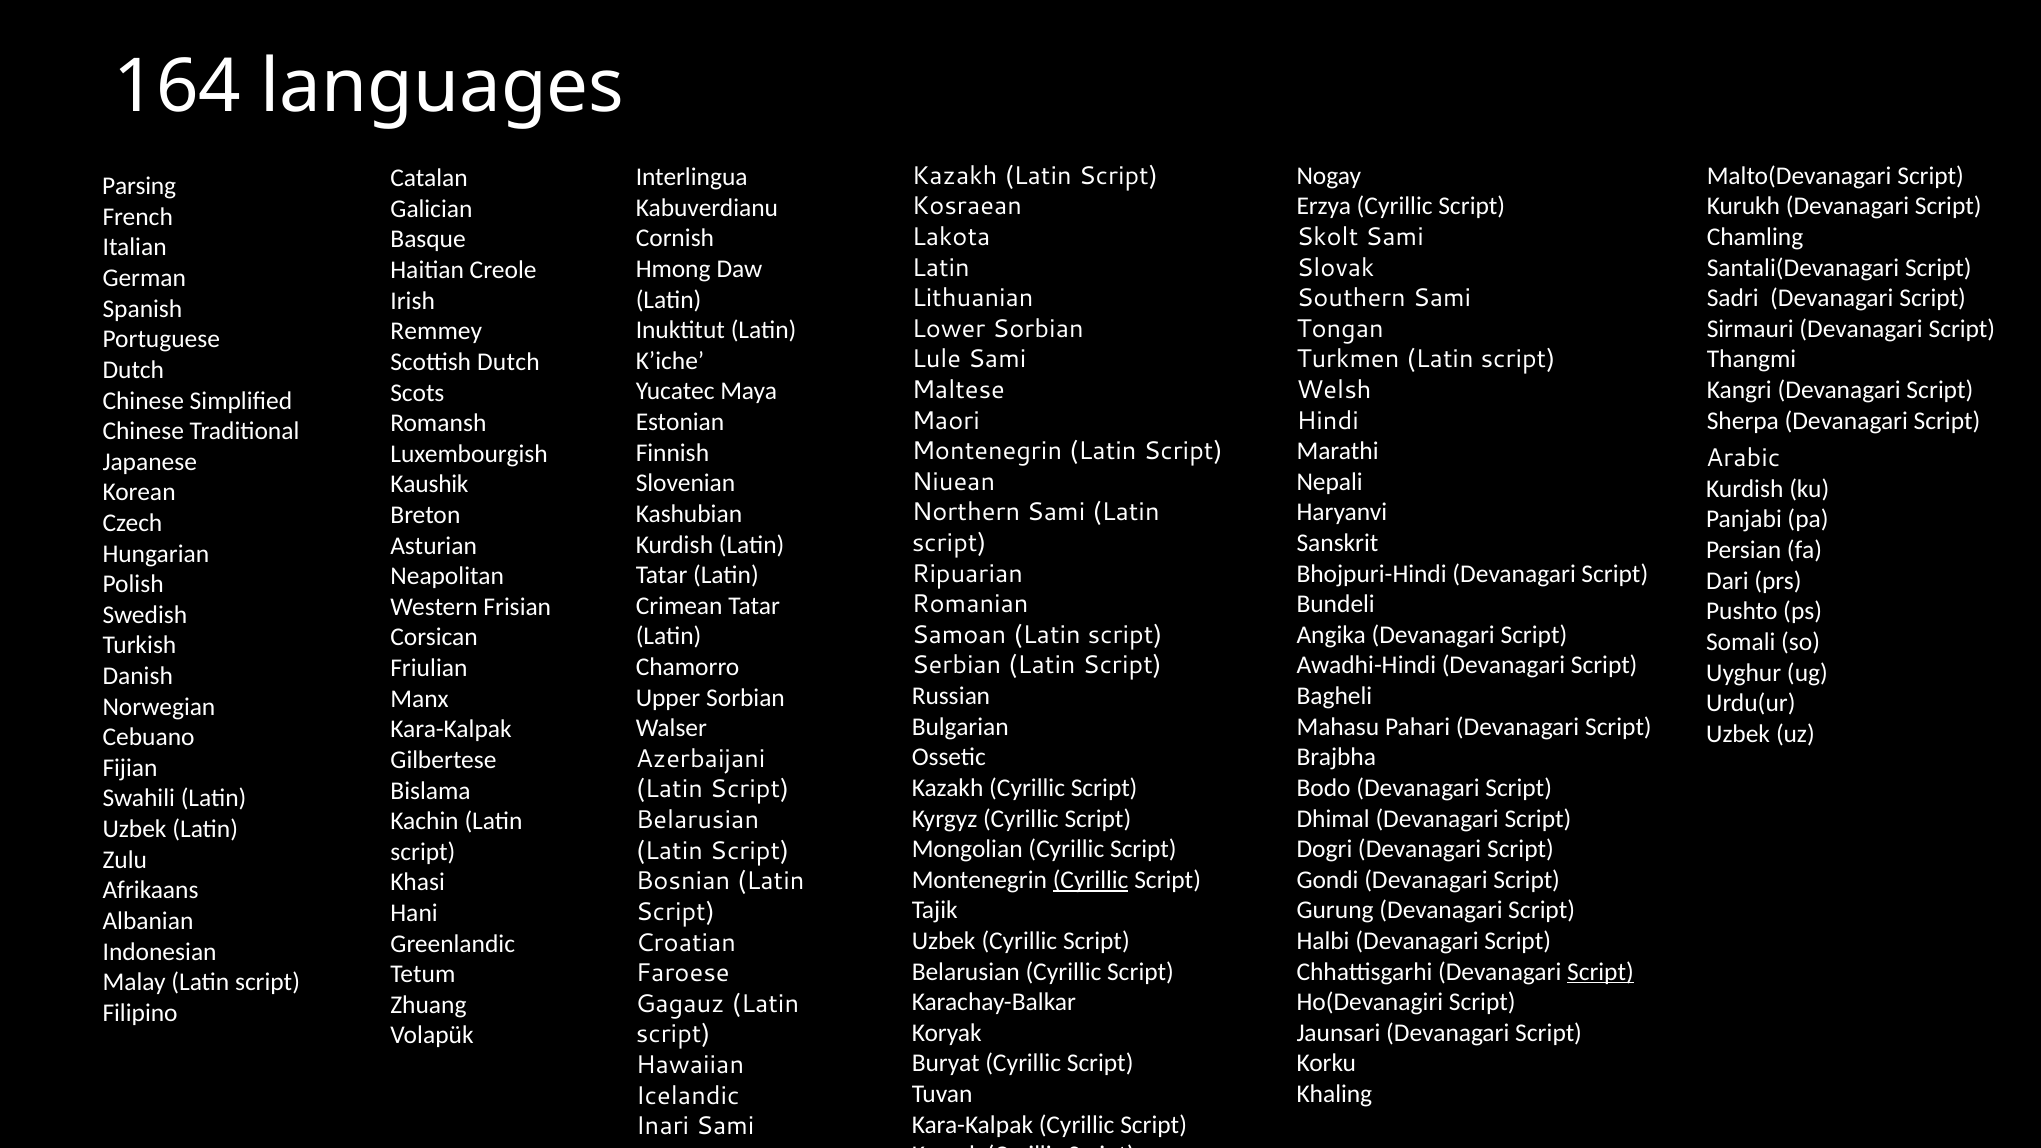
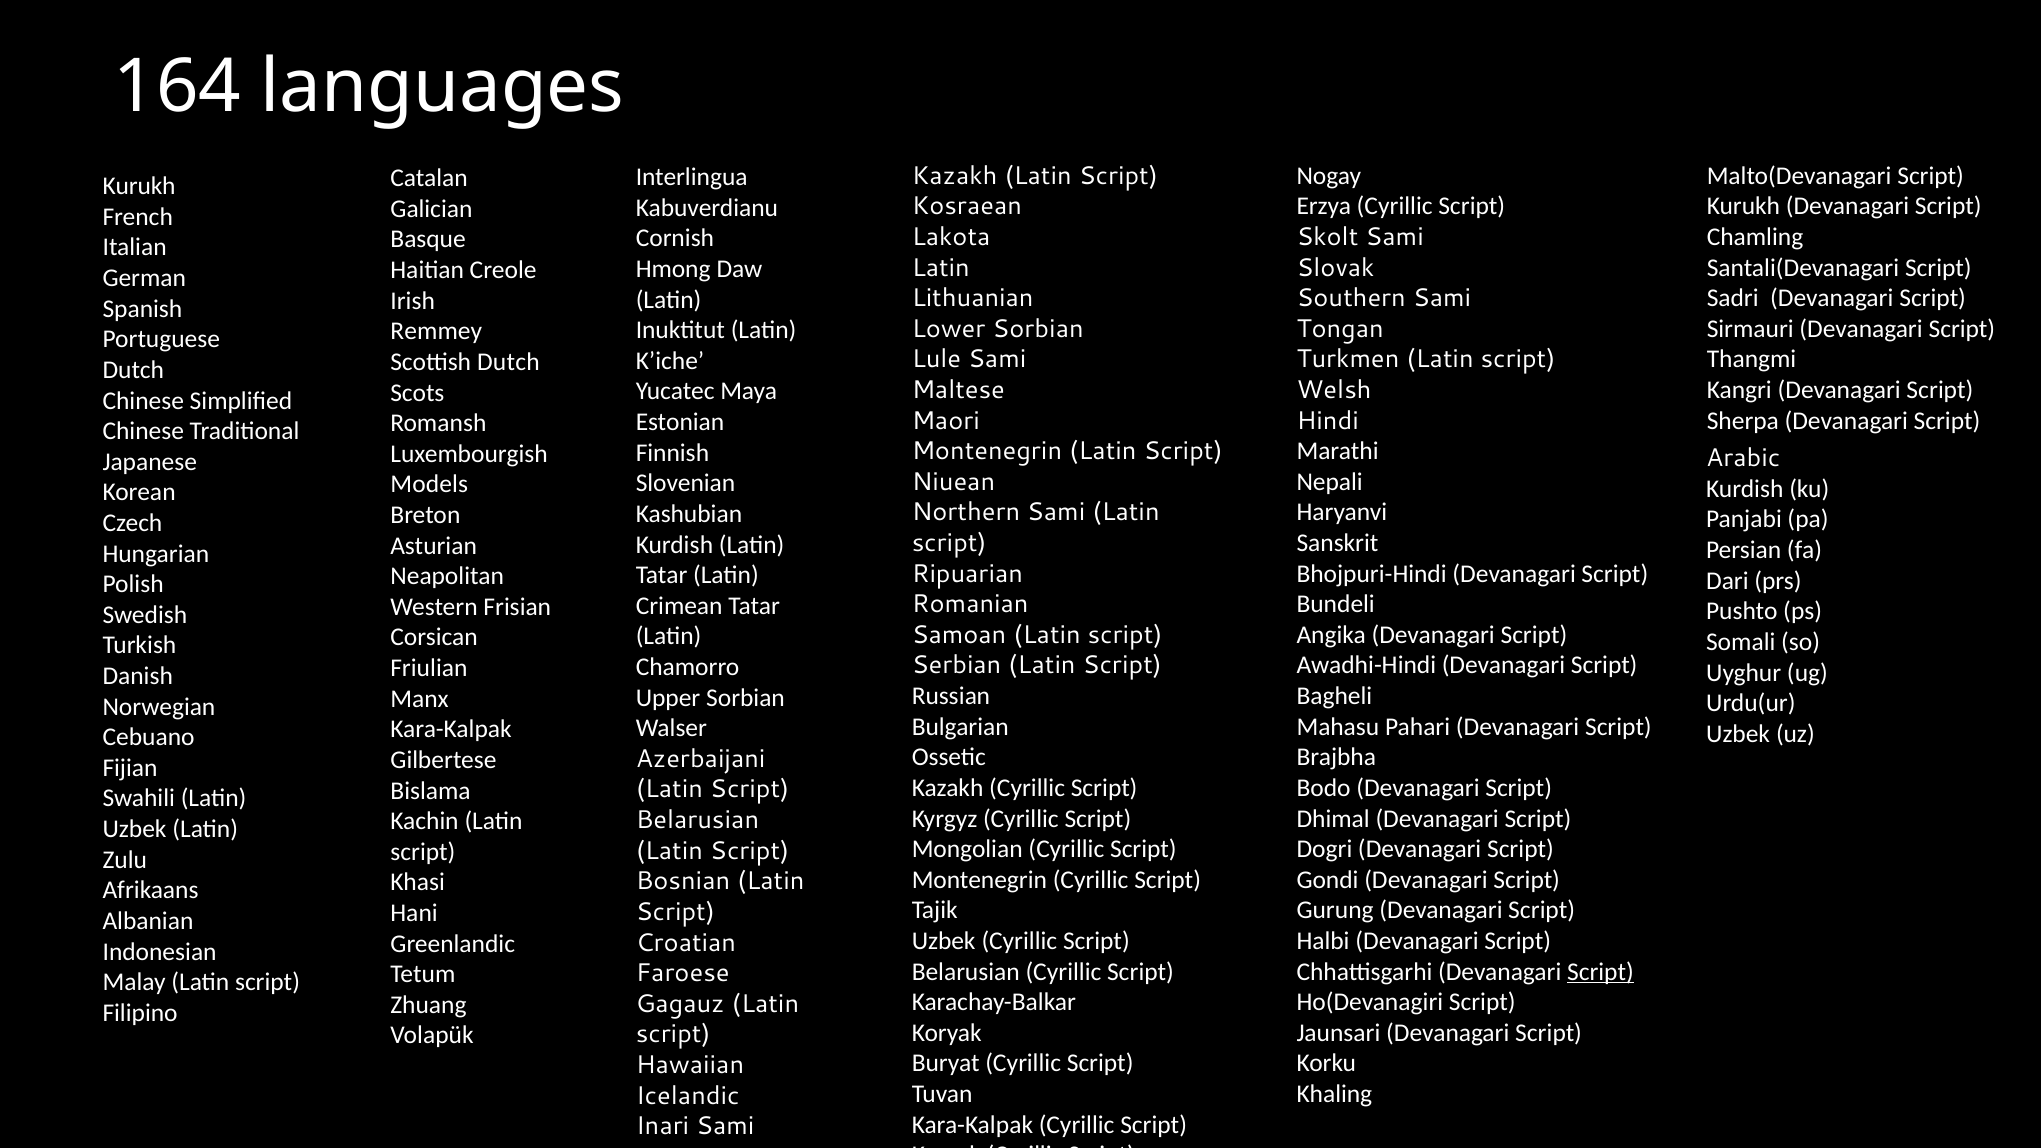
Parsing: Parsing -> Kurukh (139, 186)
Kaushik: Kaushik -> Models (429, 484)
Cyrillic underline: present -> none (1091, 880)
